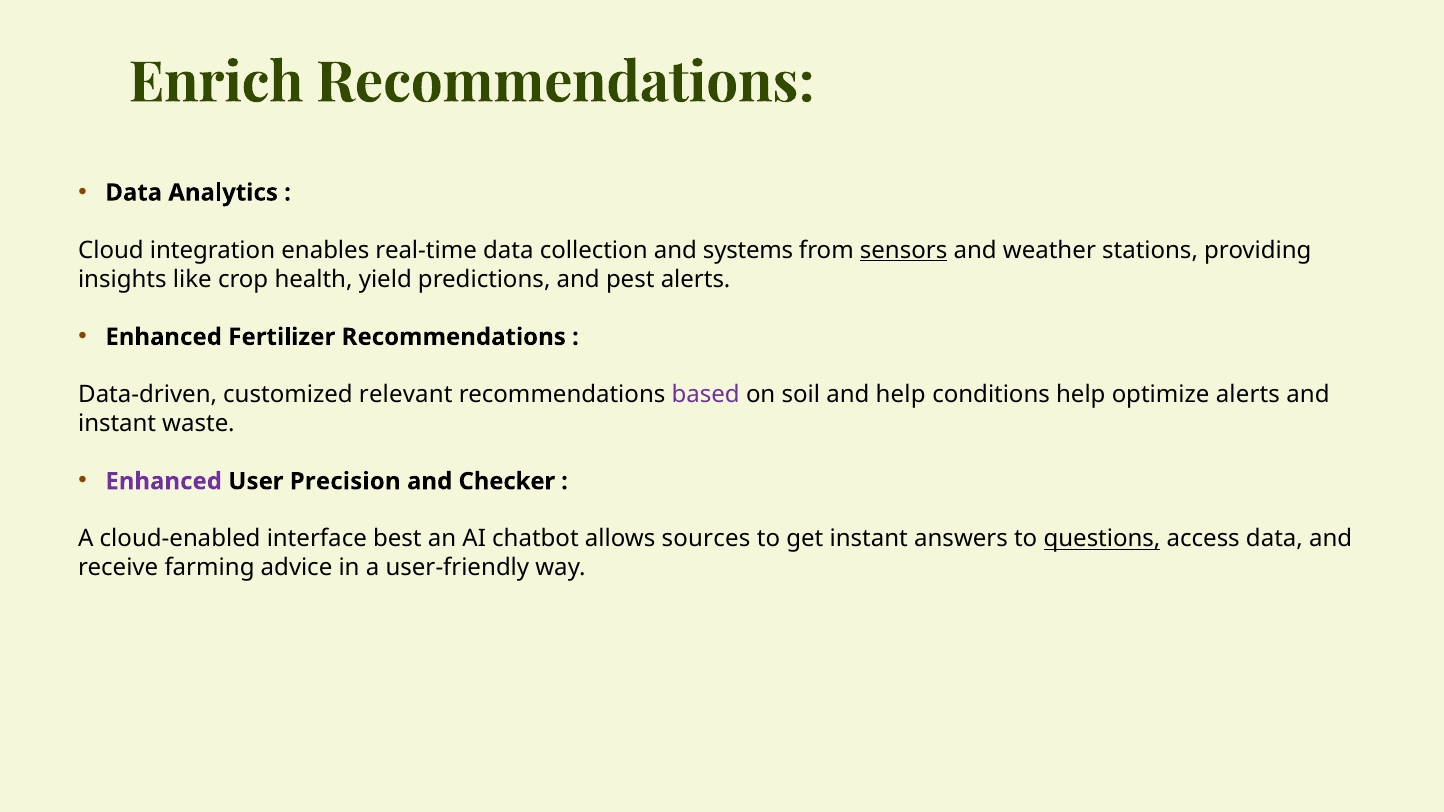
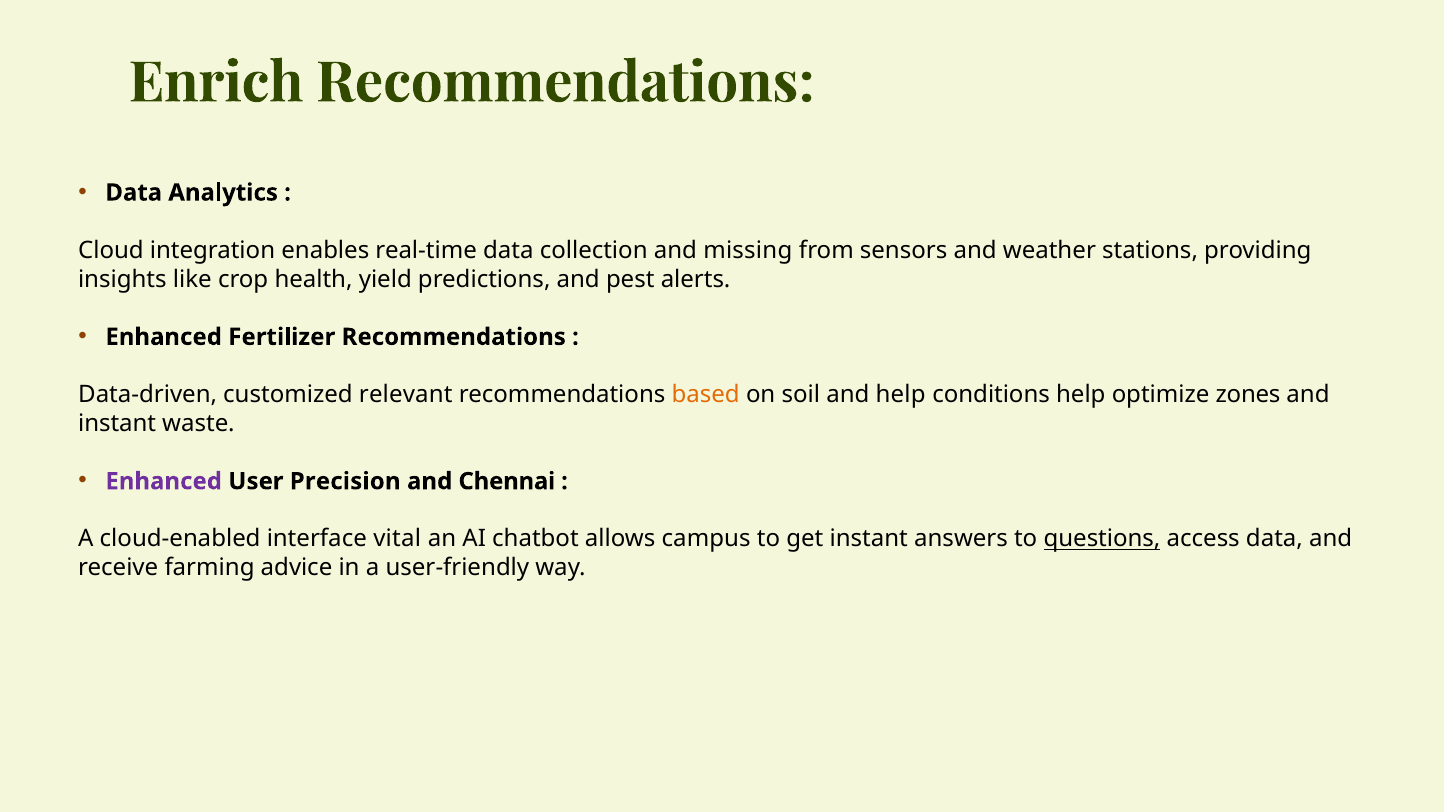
systems: systems -> missing (748, 250)
sensors underline: present -> none (904, 250)
based colour: purple -> orange (706, 395)
optimize alerts: alerts -> zones (1248, 395)
Checker: Checker -> Chennai (507, 481)
best: best -> vital (397, 539)
sources: sources -> campus (706, 539)
